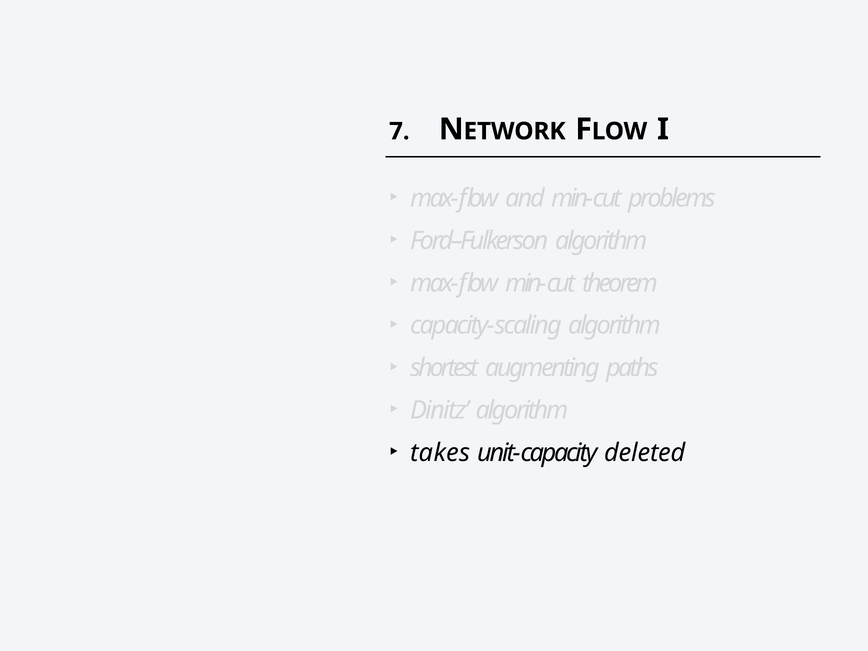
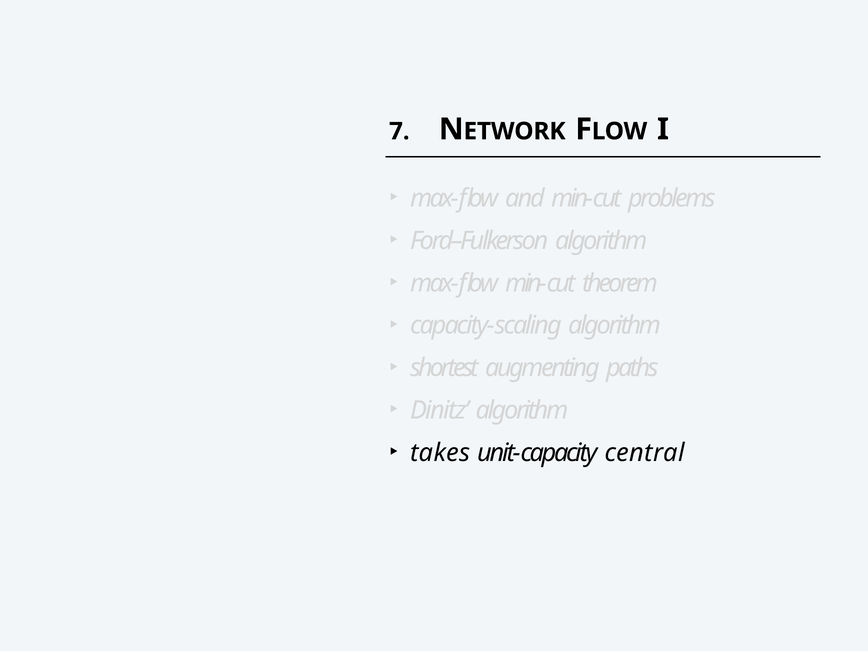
deleted: deleted -> central (645, 453)
